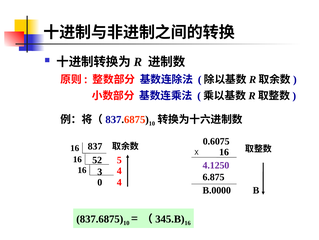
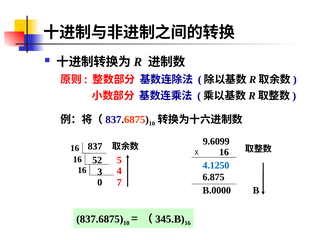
0.6075: 0.6075 -> 9.6099 (216, 141)
4.1250 colour: purple -> blue (216, 165)
0 4: 4 -> 7 (119, 182)
